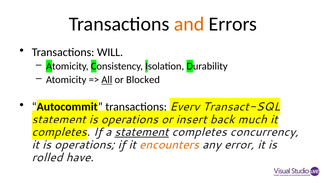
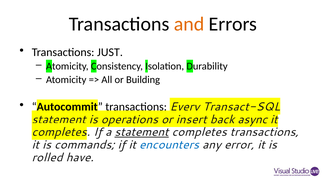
WILL: WILL -> JUST (110, 52)
All underline: present -> none (107, 80)
Blocked: Blocked -> Building (143, 80)
much: much -> async (252, 120)
completes concurrency: concurrency -> transactions (264, 132)
it is operations: operations -> commands (85, 145)
encounters colour: orange -> blue (169, 145)
